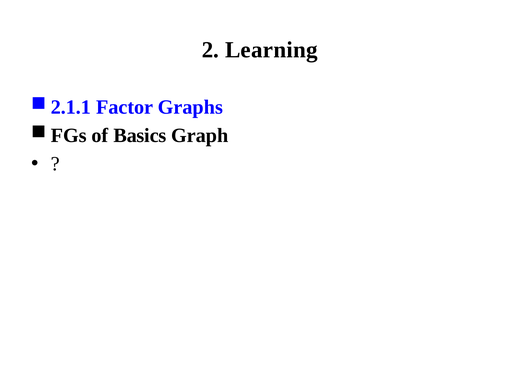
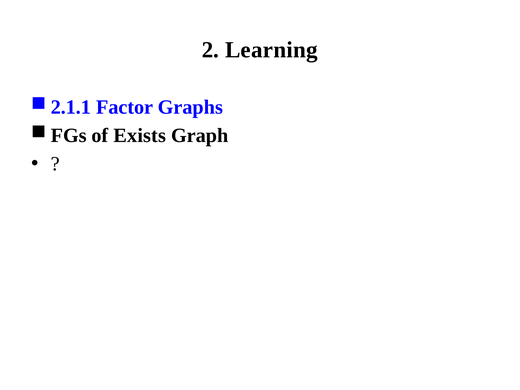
Basics: Basics -> Exists (140, 135)
